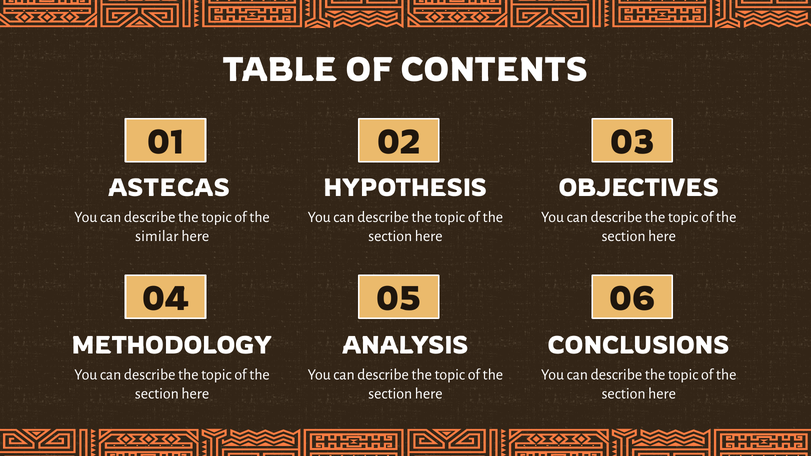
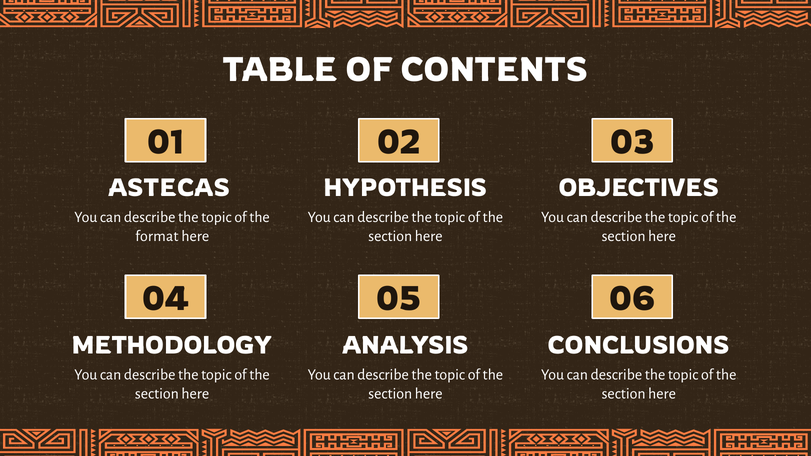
similar: similar -> format (157, 236)
